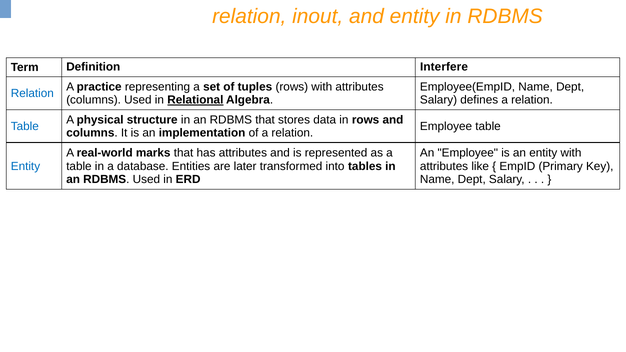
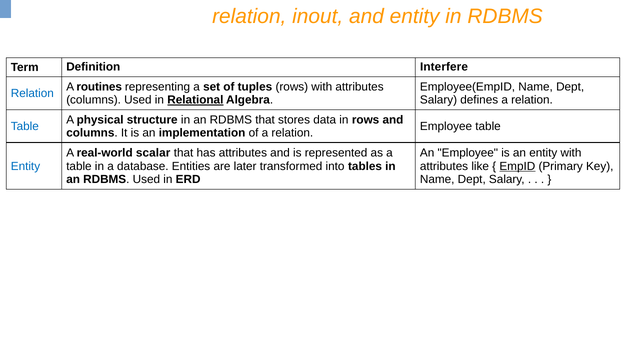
practice: practice -> routines (99, 87)
marks: marks -> scalar (153, 153)
EmpID underline: none -> present (517, 166)
